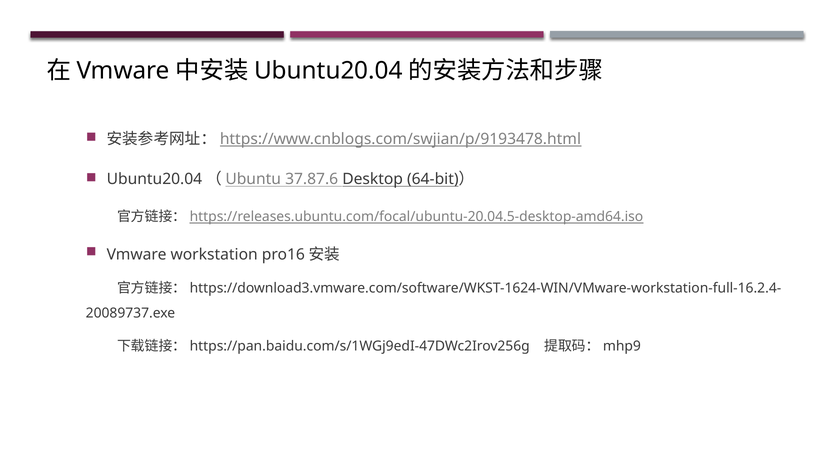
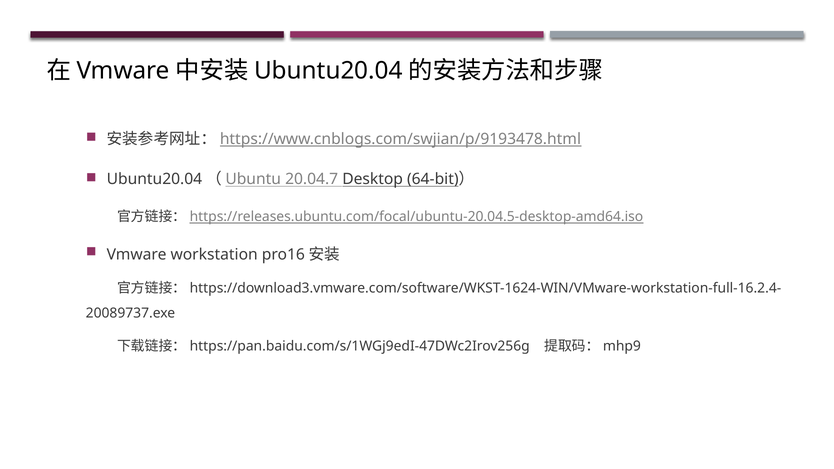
37.87.6: 37.87.6 -> 20.04.7 (312, 179)
